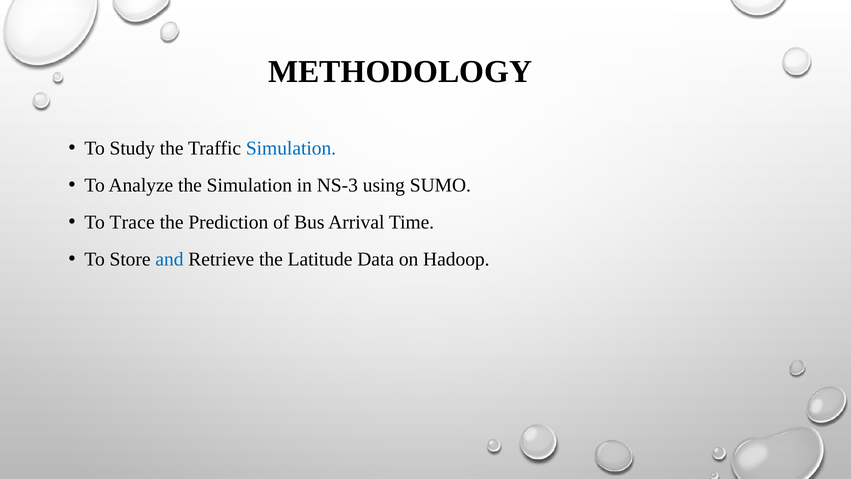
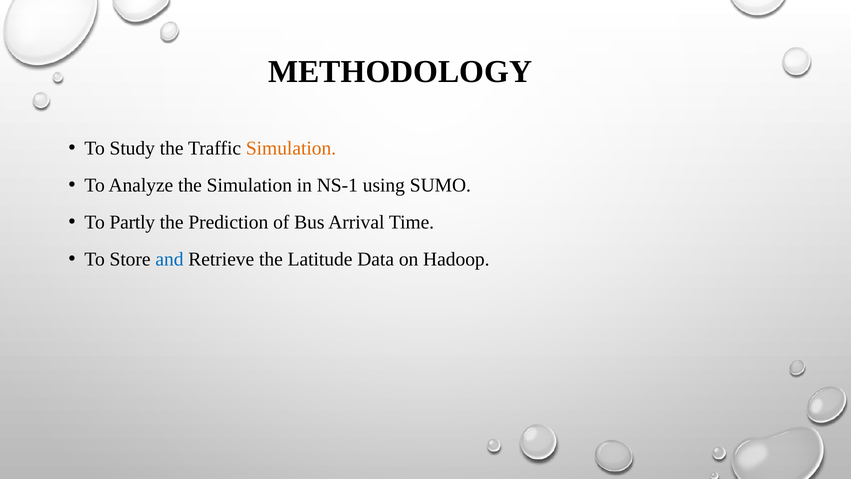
Simulation colour: blue -> orange (291, 148)
NS-3: NS-3 -> NS-1 (337, 185)
Trace: Trace -> Partly (132, 222)
